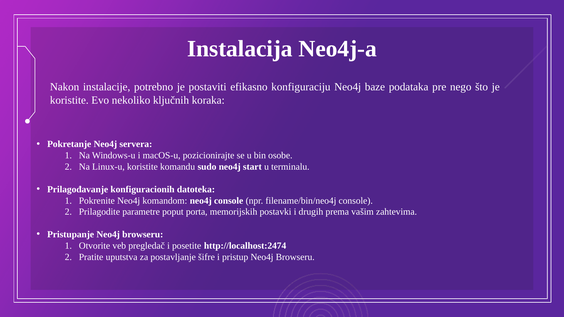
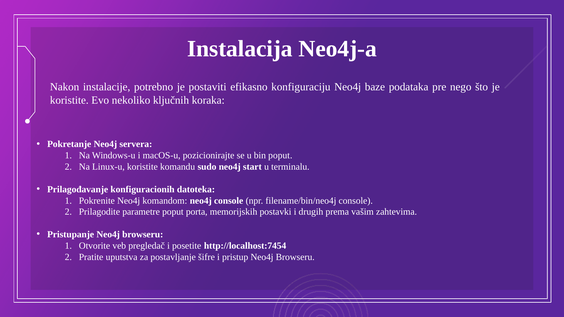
bin osobe: osobe -> poput (280, 156)
http://localhost:2474: http://localhost:2474 -> http://localhost:7454 (245, 246)
